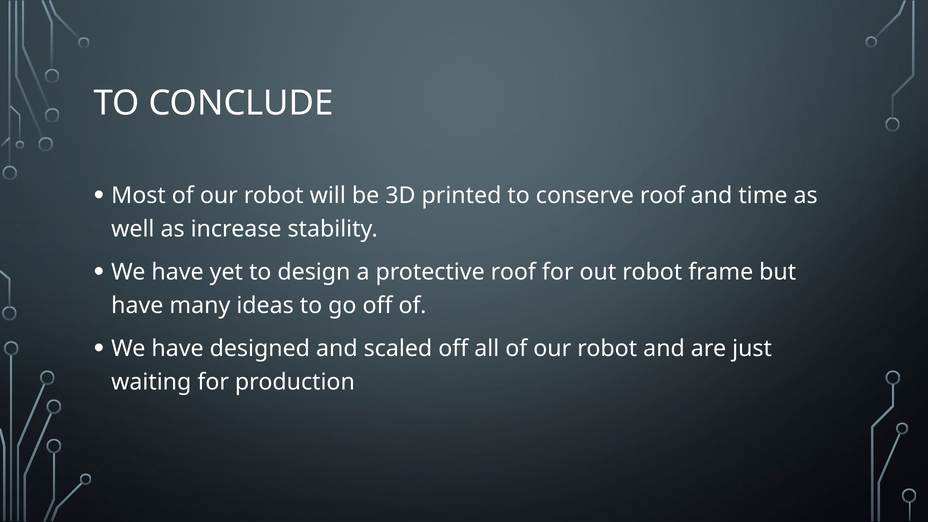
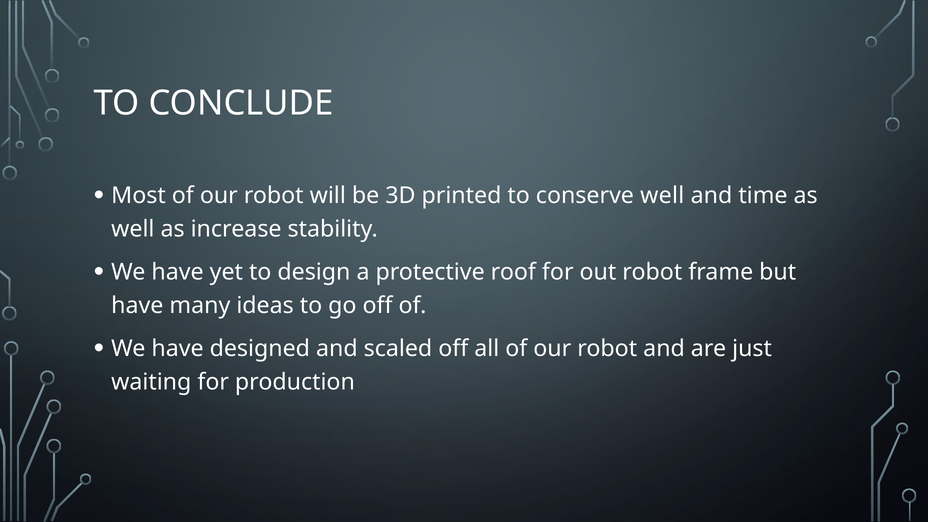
conserve roof: roof -> well (662, 196)
